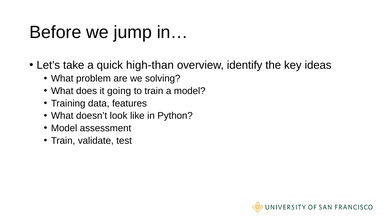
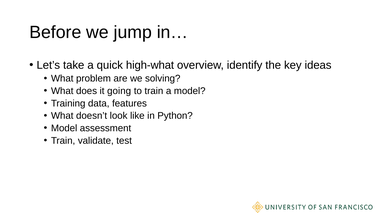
high-than: high-than -> high-what (150, 65)
